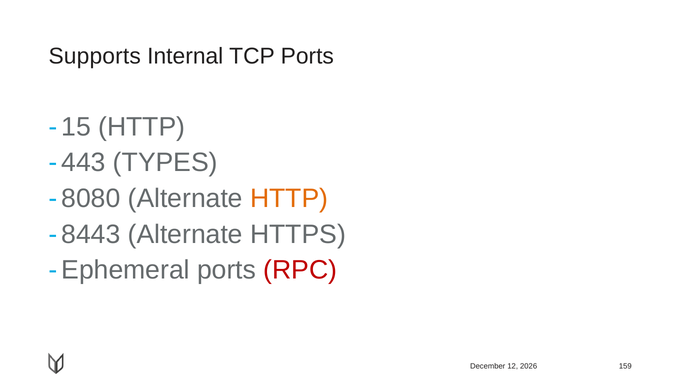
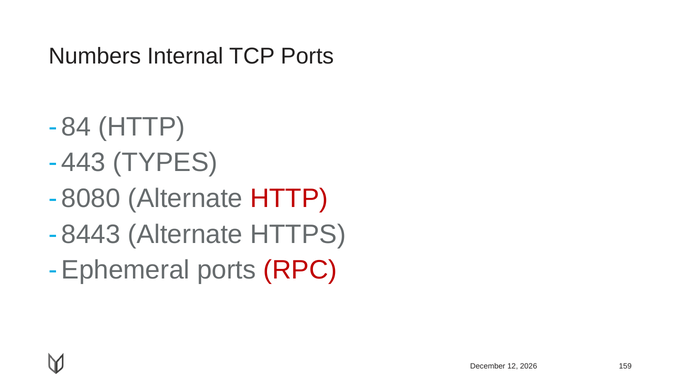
Supports: Supports -> Numbers (95, 56)
15: 15 -> 84 (76, 127)
HTTP colour: orange -> red (289, 198)
